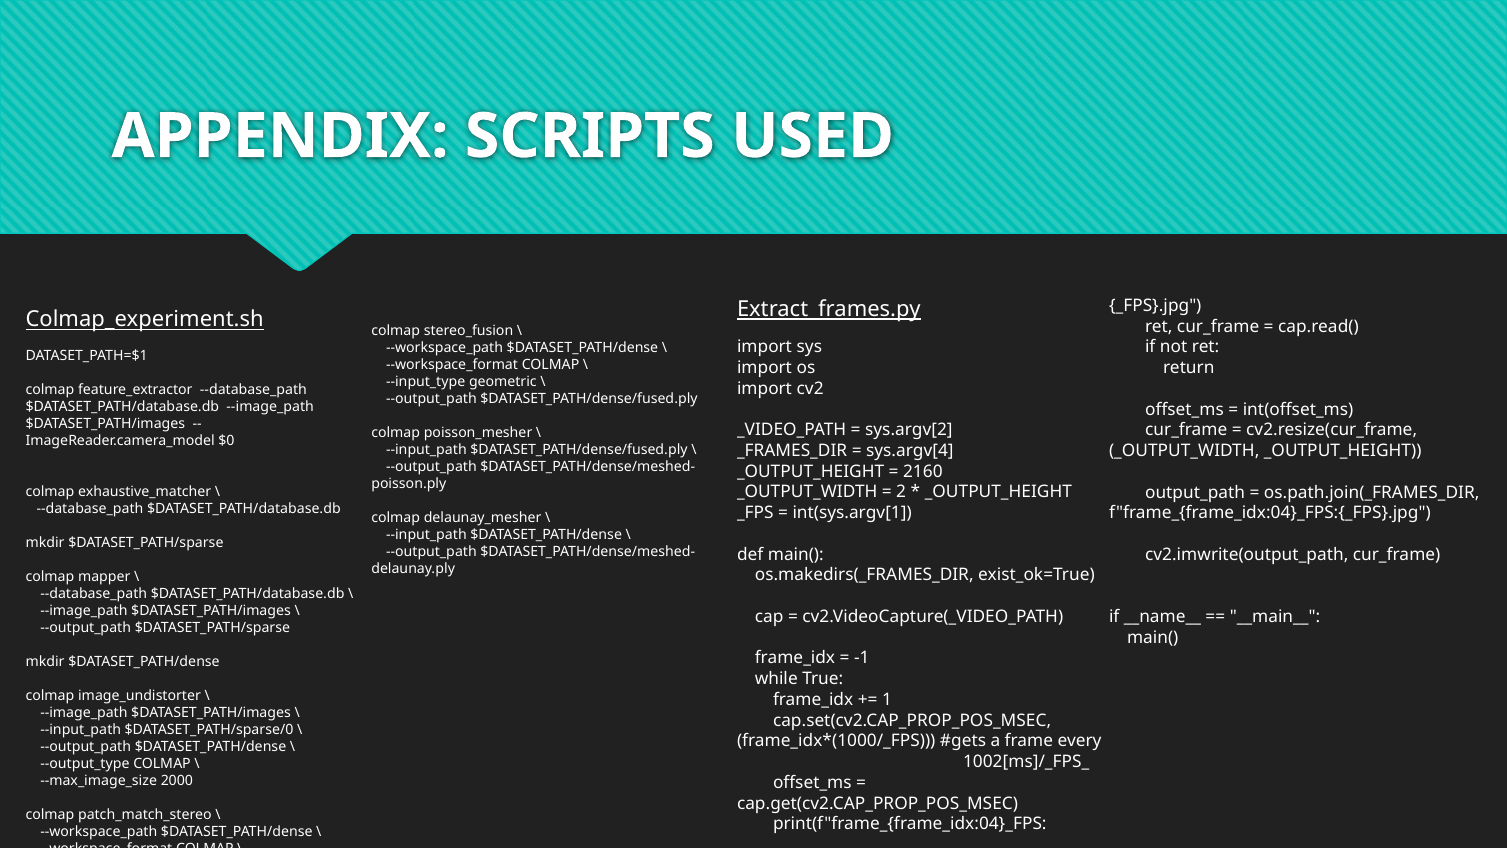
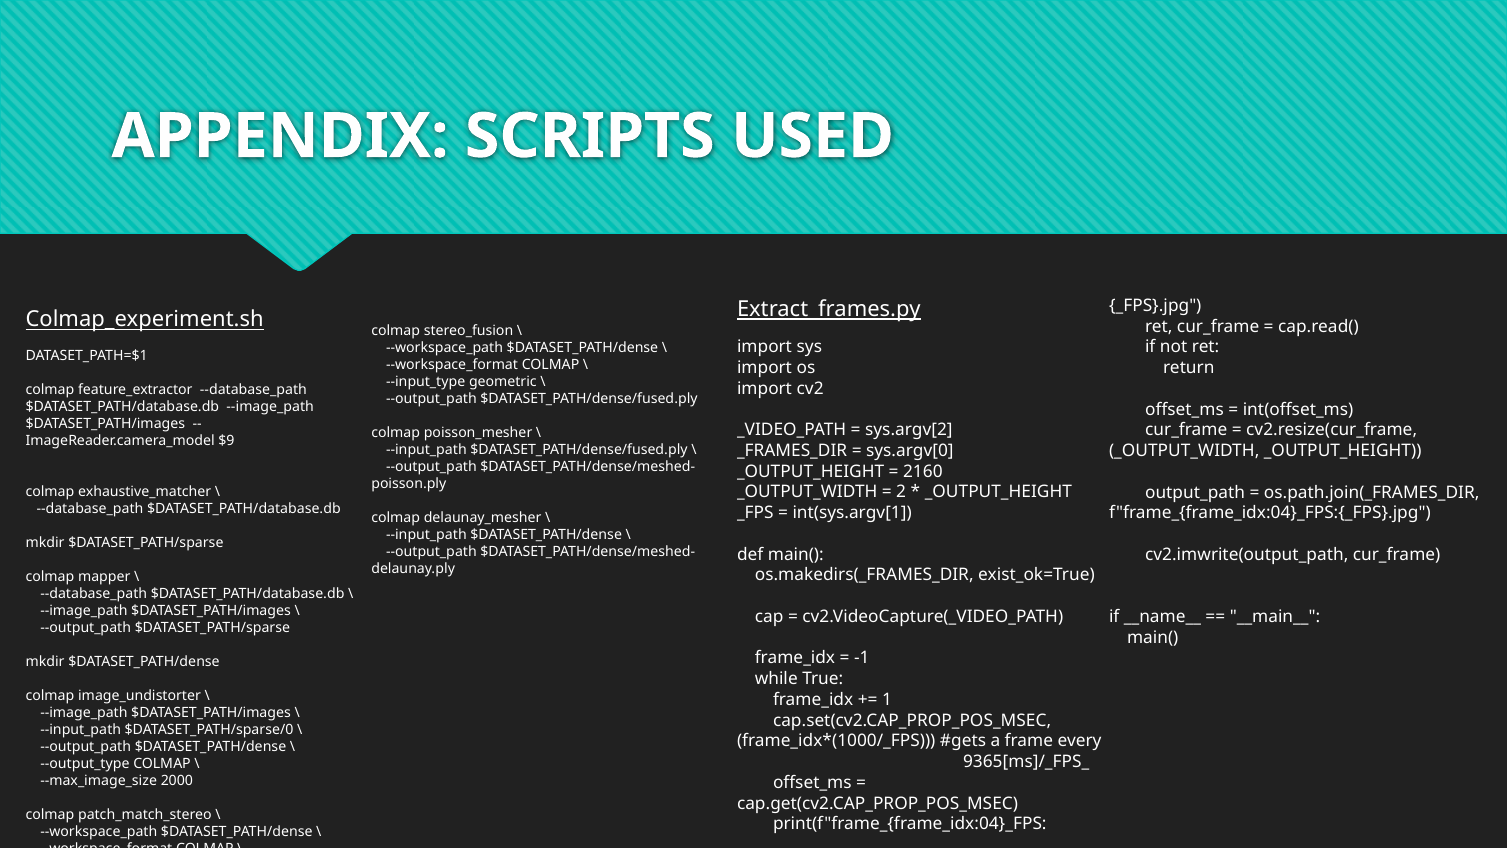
$0: $0 -> $9 (226, 440)
sys.argv[4: sys.argv[4 -> sys.argv[0 (910, 451)
1002[ms]/_FPS_: 1002[ms]/_FPS_ -> 9365[ms]/_FPS_ (1026, 762)
